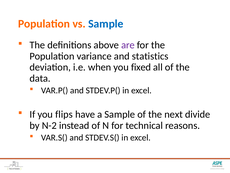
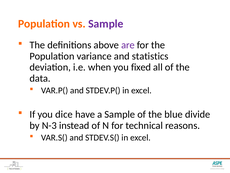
Sample colour: blue -> purple (106, 24)
flips: flips -> dice (64, 114)
next: next -> blue (174, 114)
N-2: N-2 -> N-3 (49, 125)
